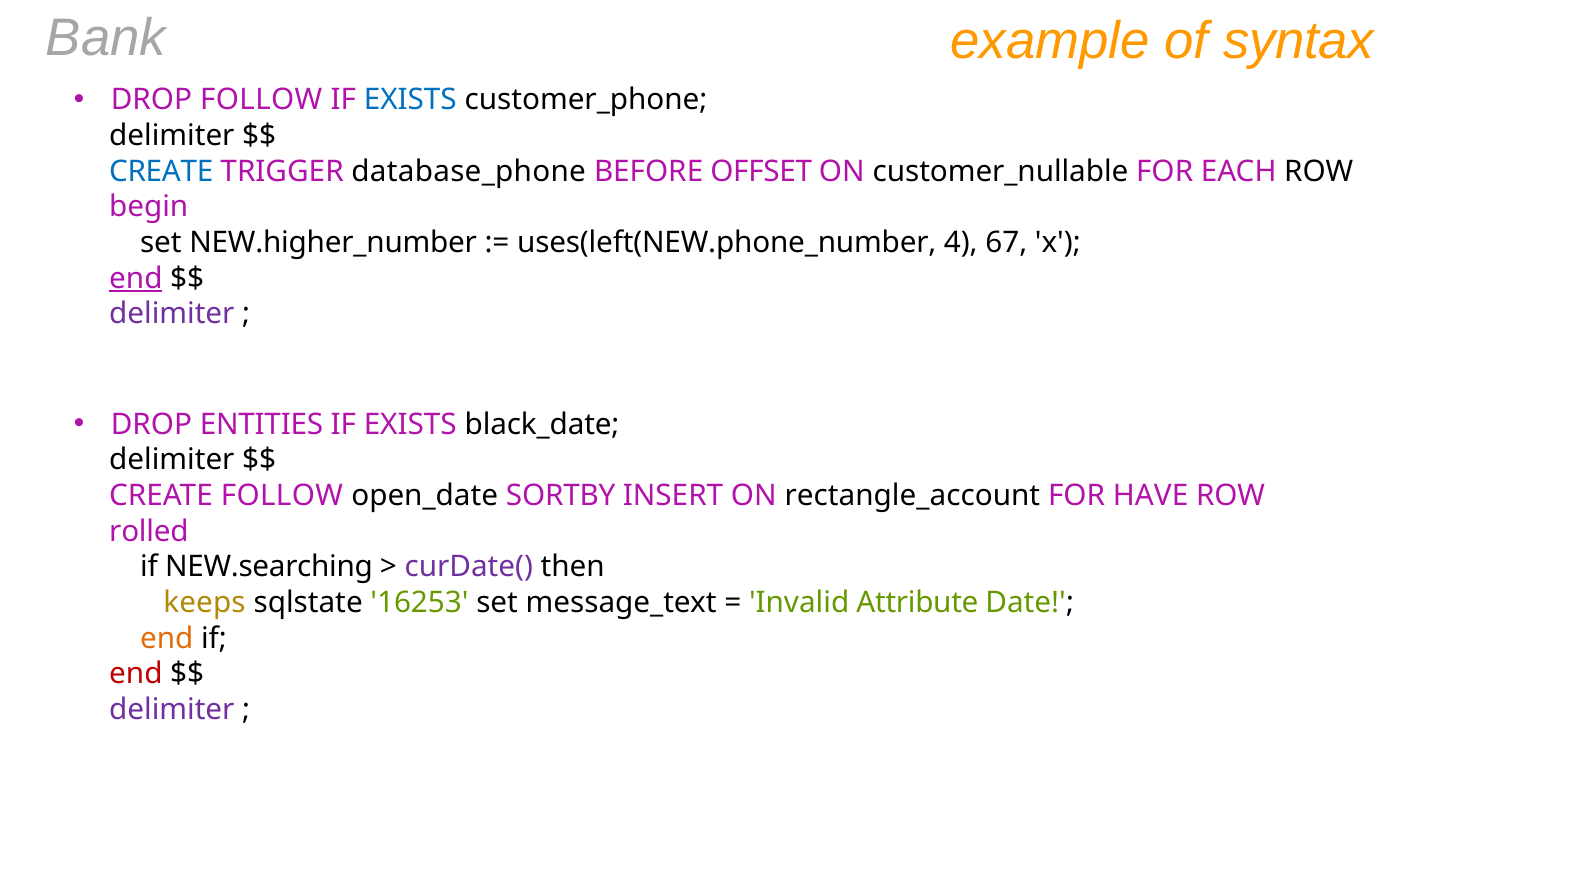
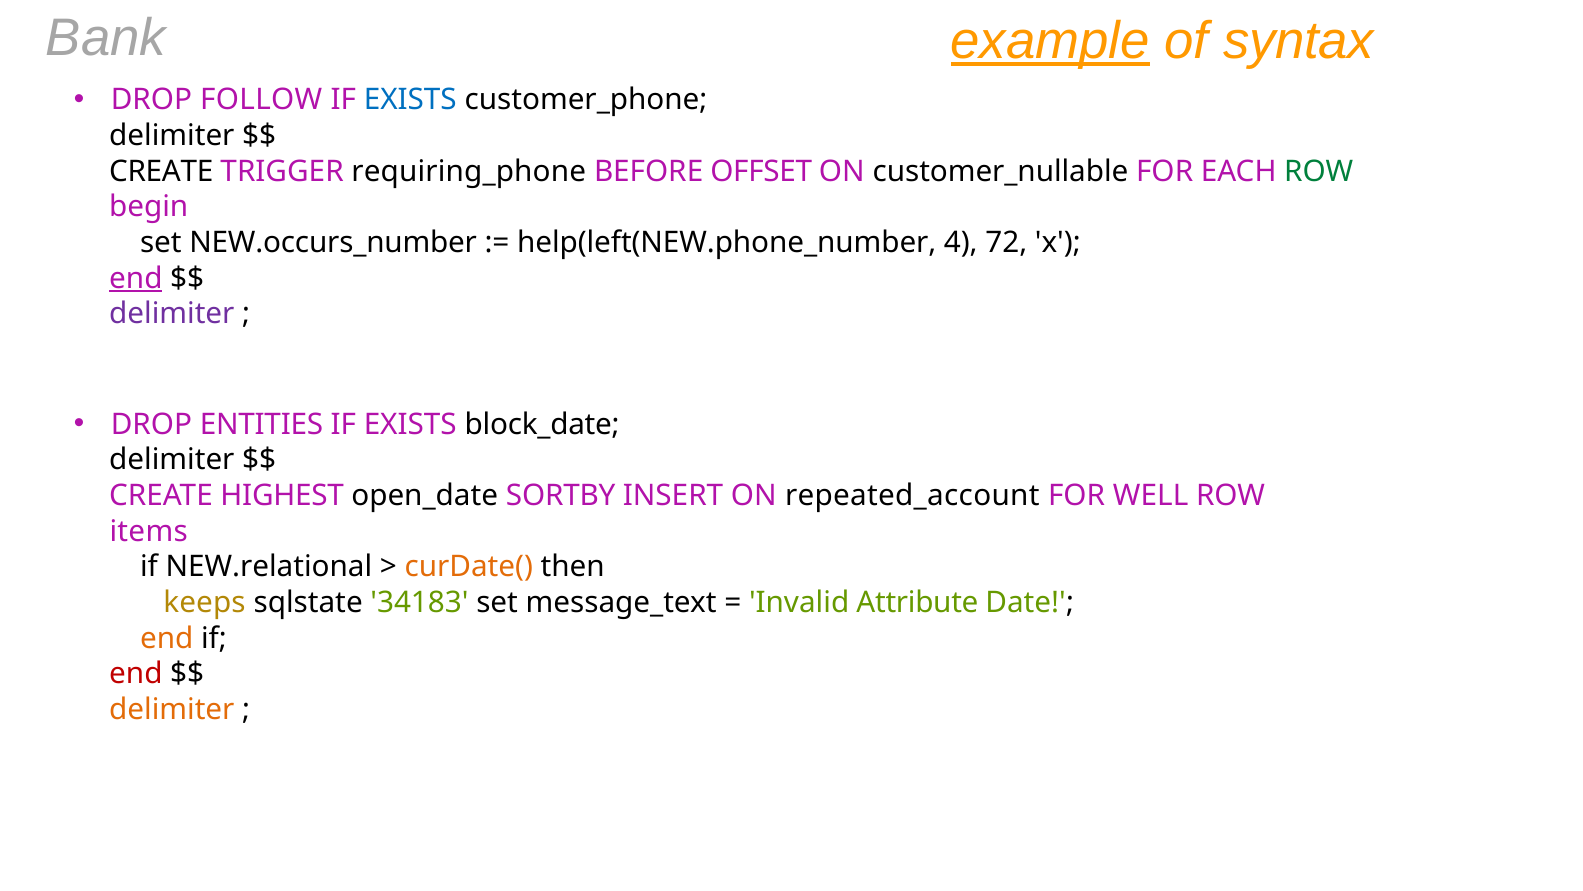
example underline: none -> present (1050, 41)
CREATE colour: blue -> black (161, 171)
database_phone: database_phone -> requiring_phone (469, 171)
ROW colour: black -> green (1319, 171)
NEW.higher_number: NEW.higher_number -> NEW.occurs_number (333, 242)
uses(left(NEW.phone_number: uses(left(NEW.phone_number -> help(left(NEW.phone_number (727, 242)
67: 67 -> 72 (1006, 242)
black_date: black_date -> block_date (542, 424)
CREATE FOLLOW: FOLLOW -> HIGHEST (282, 495)
rectangle_account: rectangle_account -> repeated_account (912, 495)
HAVE: HAVE -> WELL (1151, 495)
rolled: rolled -> items (149, 531)
NEW.searching: NEW.searching -> NEW.relational (269, 567)
curDate( colour: purple -> orange (469, 567)
16253: 16253 -> 34183 (419, 602)
delimiter colour: purple -> orange (172, 709)
